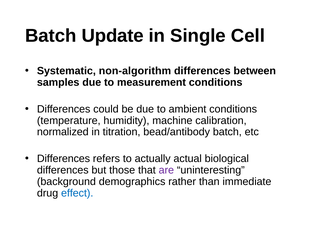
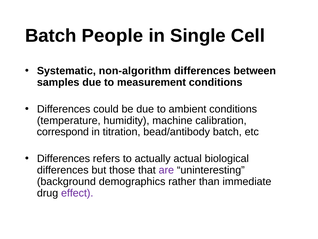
Update: Update -> People (112, 36)
normalized: normalized -> correspond (63, 132)
effect colour: blue -> purple (77, 193)
